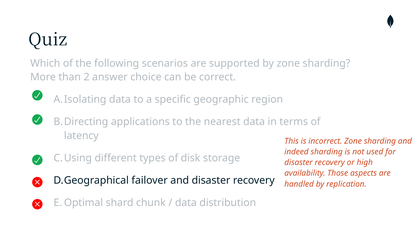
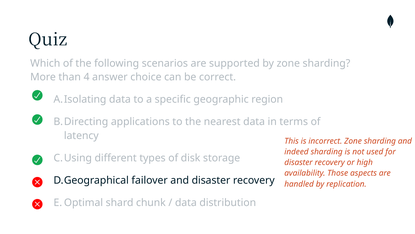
2: 2 -> 4 (87, 77)
